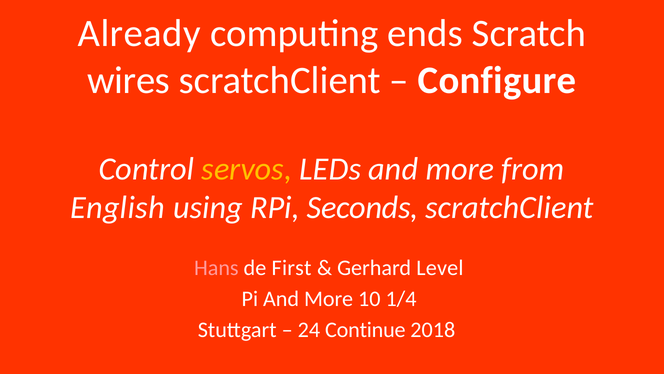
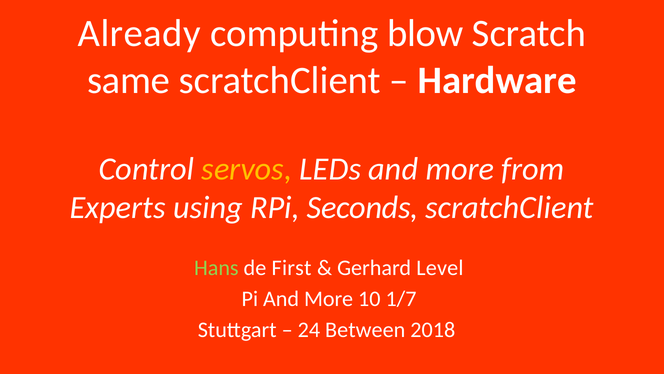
ends: ends -> blow (425, 34)
wires: wires -> same (129, 80)
Configure: Configure -> Hardware (497, 80)
English: English -> Experts (118, 207)
Hans colour: pink -> light green (216, 268)
1/4: 1/4 -> 1/7 (401, 299)
Continue: Continue -> Between (365, 330)
